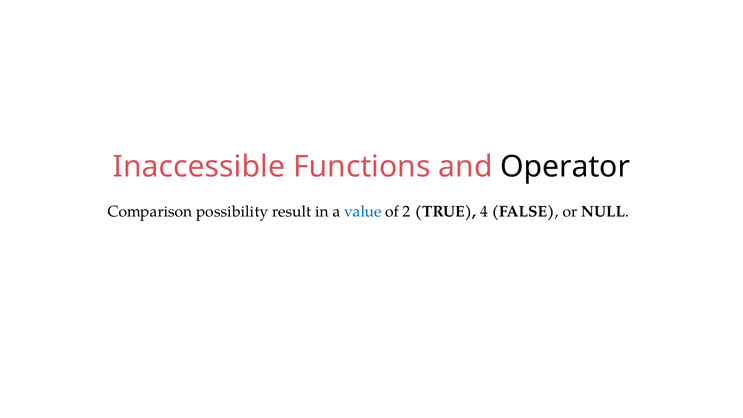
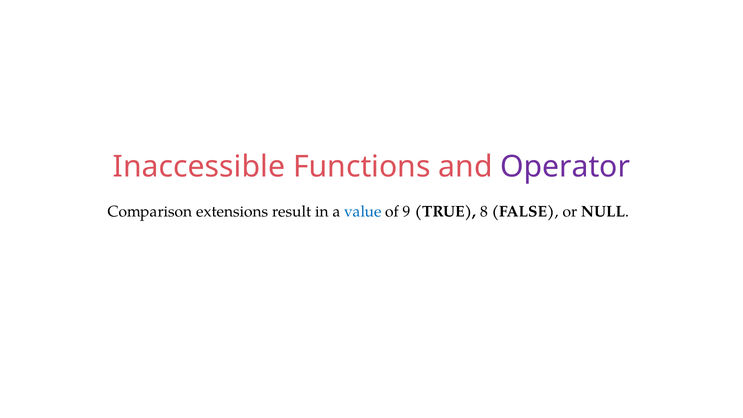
Operator colour: black -> purple (565, 167)
possibility: possibility -> extensions (232, 211)
2: 2 -> 9 (407, 211)
4: 4 -> 8 (484, 211)
